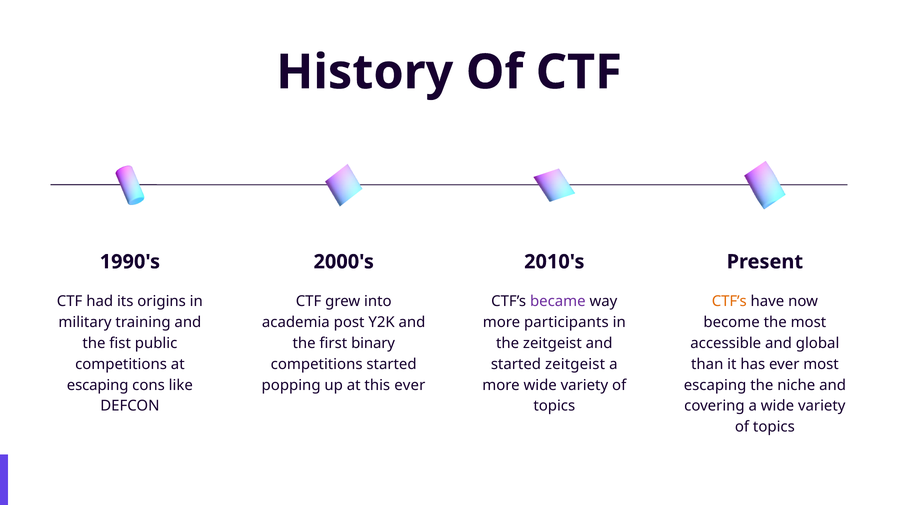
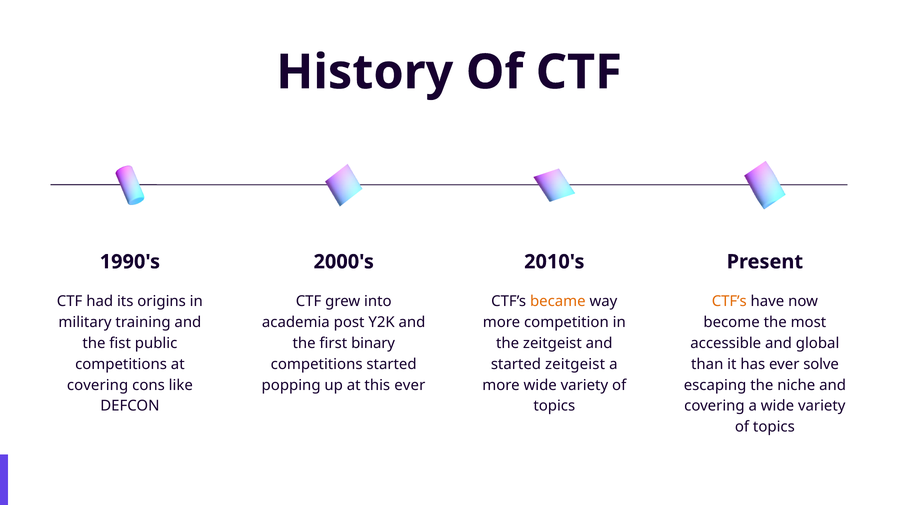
became colour: purple -> orange (558, 301)
participants: participants -> competition (566, 322)
ever most: most -> solve (821, 364)
escaping: escaping -> covering (98, 385)
